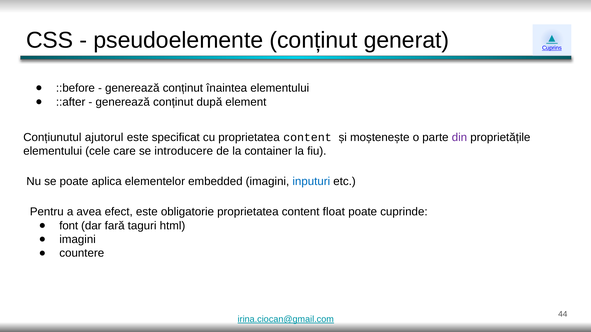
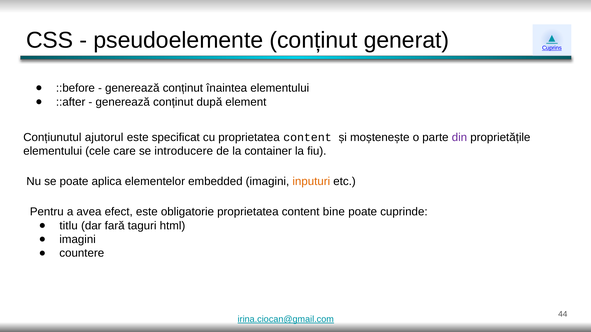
inputuri colour: blue -> orange (311, 182)
float: float -> bine (334, 212)
font: font -> titlu (69, 226)
